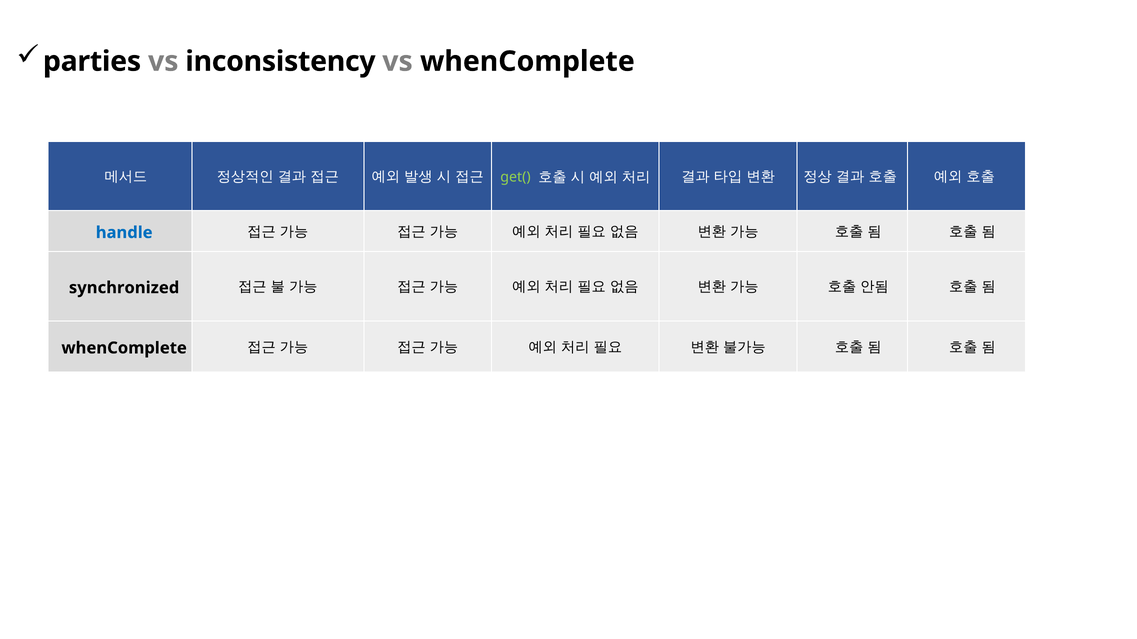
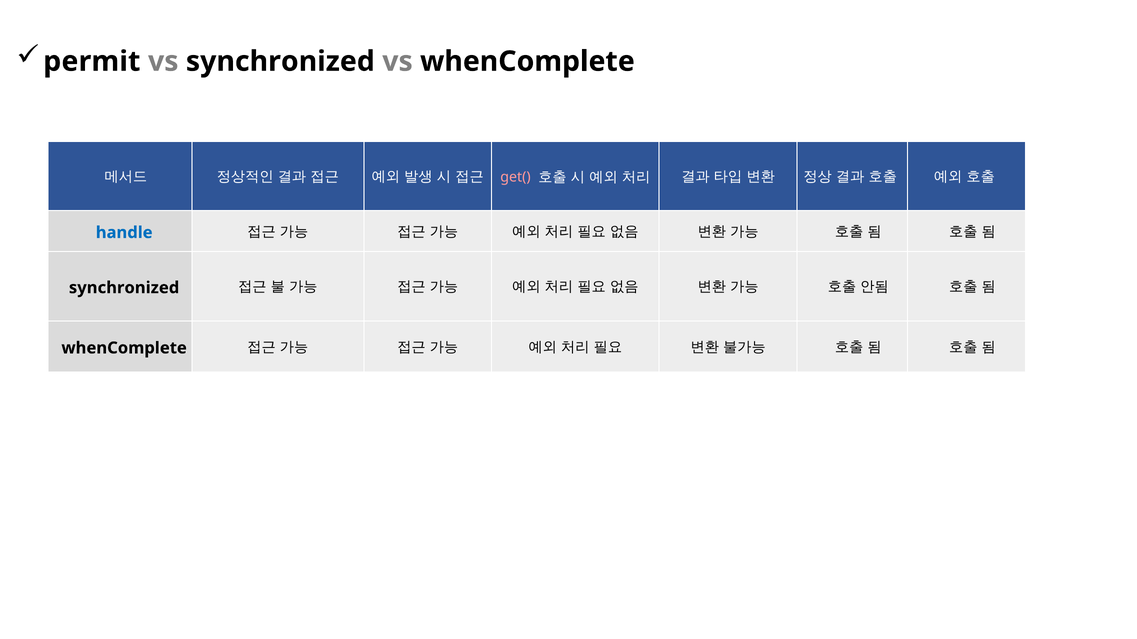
parties: parties -> permit (92, 61)
vs inconsistency: inconsistency -> synchronized (280, 61)
get( colour: light green -> pink (516, 177)
